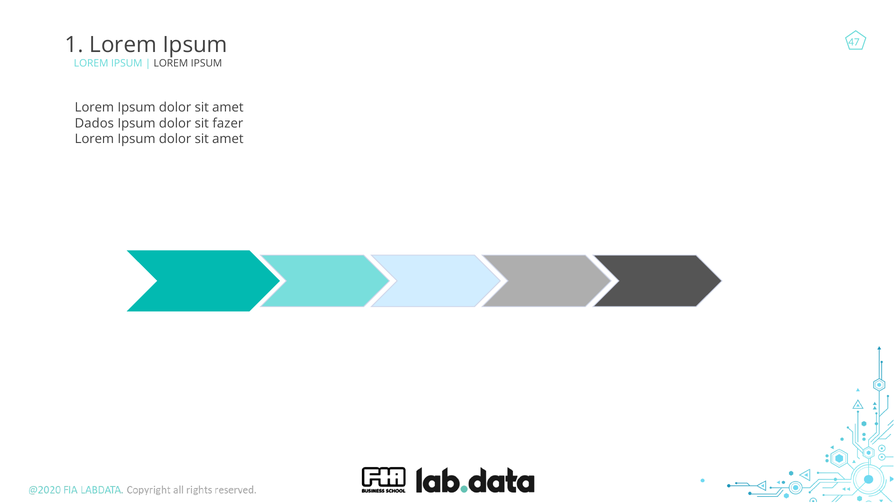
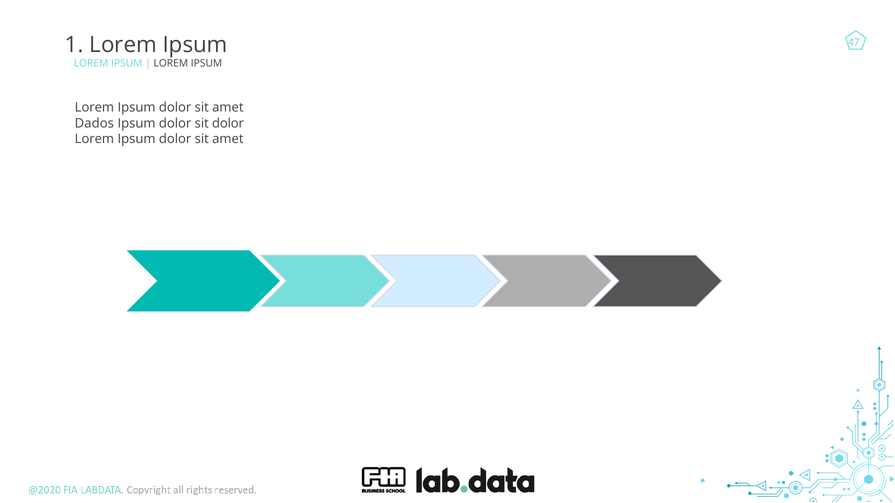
sit fazer: fazer -> dolor (228, 123)
